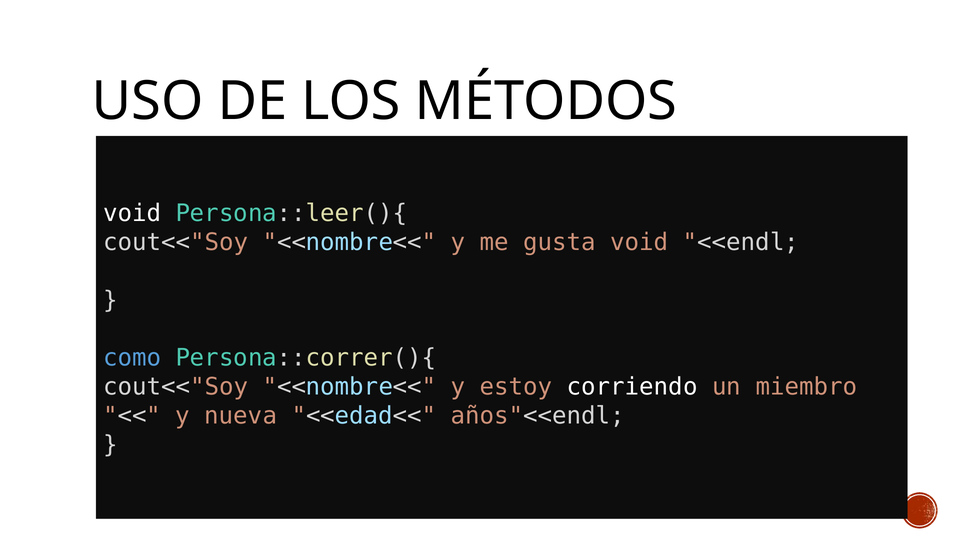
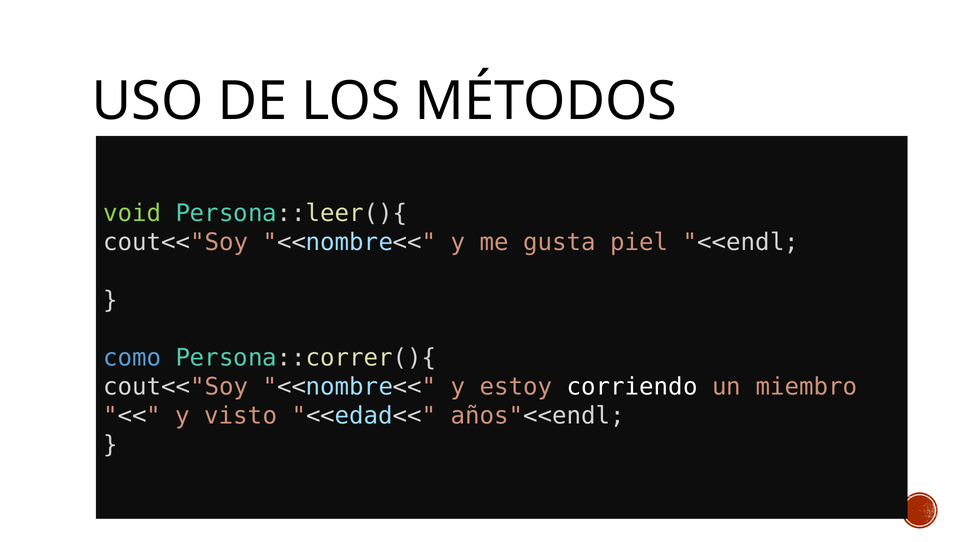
void colour: white -> light green (132, 214)
gusta void: void -> piel (639, 243)
nueva: nueva -> visto (241, 416)
